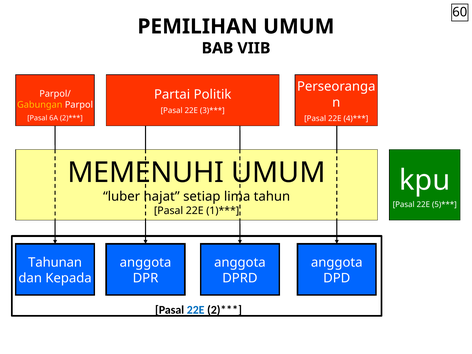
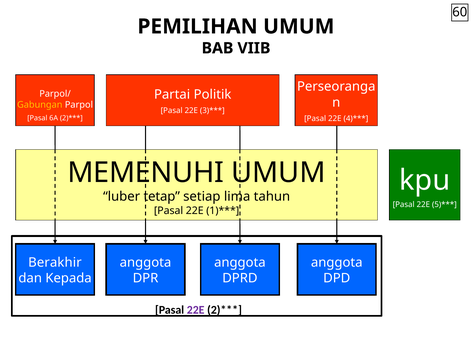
hajat: hajat -> tetap (162, 197)
Tahunan: Tahunan -> Berakhir (55, 262)
22E colour: blue -> purple (196, 310)
